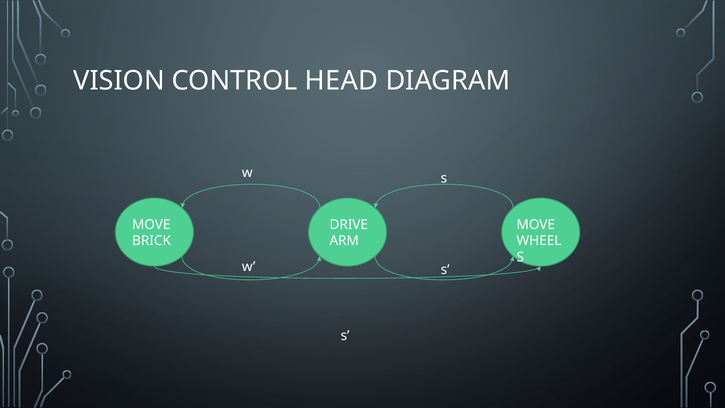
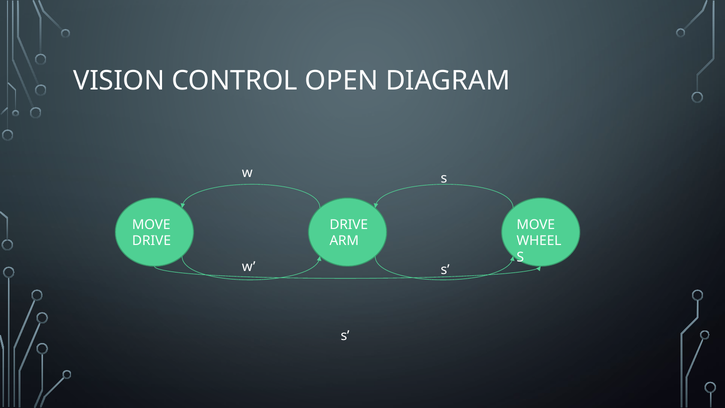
HEAD: HEAD -> OPEN (342, 81)
BRICK: BRICK -> DRIVE (152, 241)
